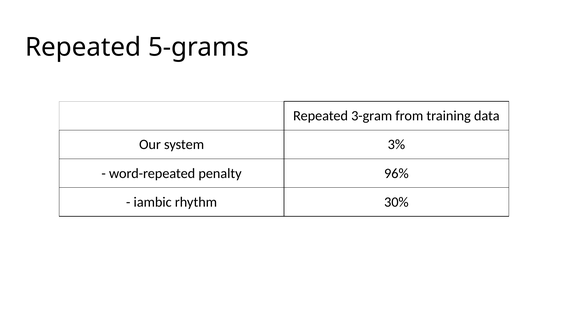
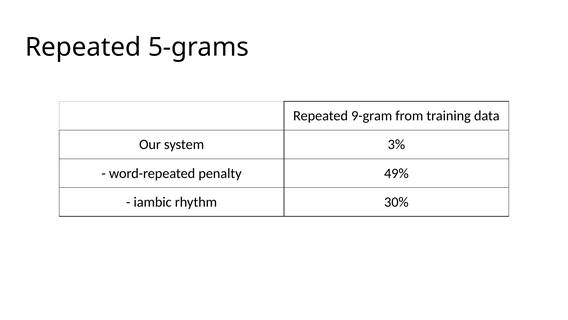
3-gram: 3-gram -> 9-gram (372, 116)
96%: 96% -> 49% (396, 173)
